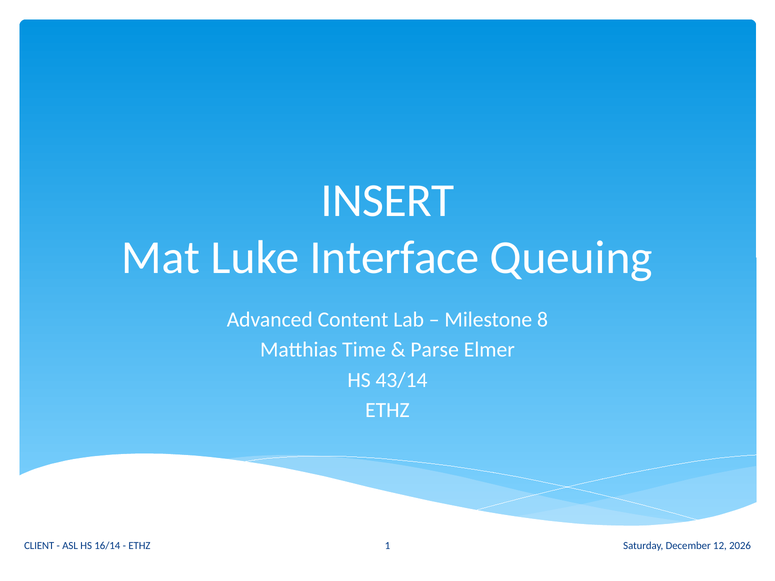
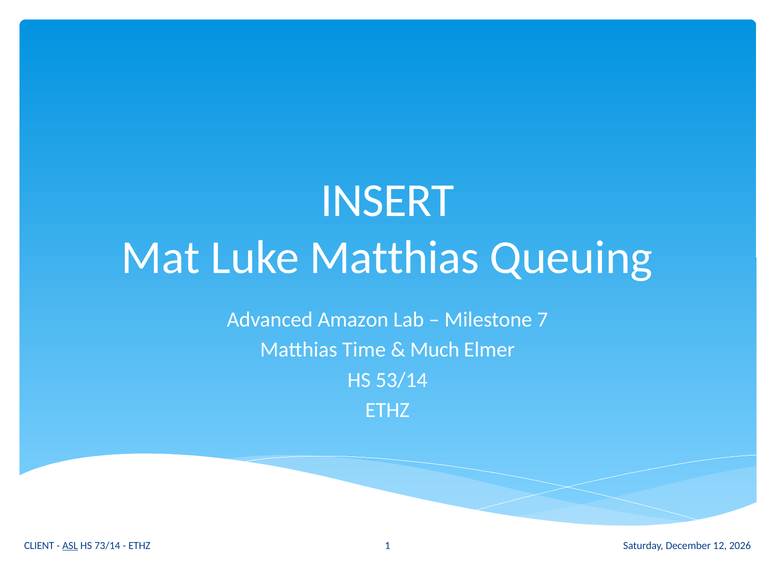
Luke Interface: Interface -> Matthias (395, 258)
Content: Content -> Amazon (353, 320)
8: 8 -> 7 (542, 320)
Parse: Parse -> Much (435, 350)
43/14: 43/14 -> 53/14 (401, 380)
ASL underline: none -> present (70, 546)
16/14: 16/14 -> 73/14 (107, 546)
